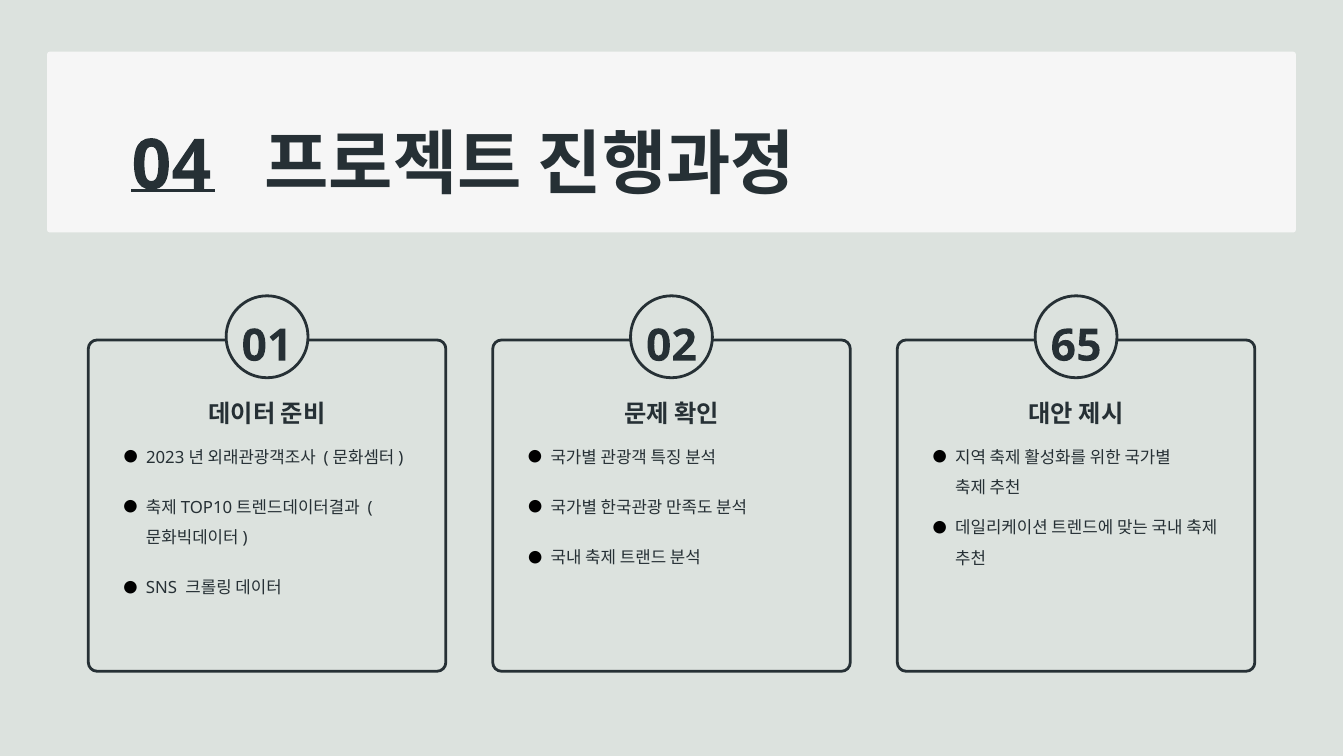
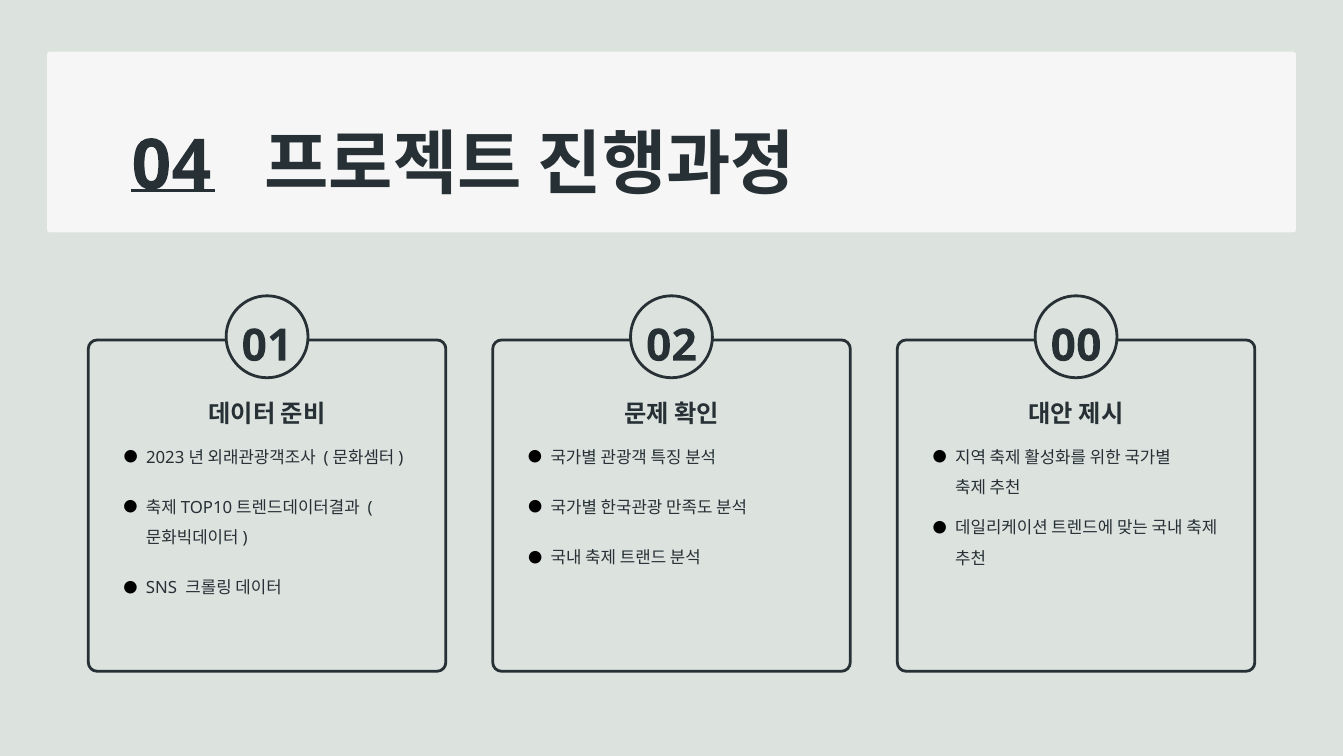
65: 65 -> 00 (1076, 346)
